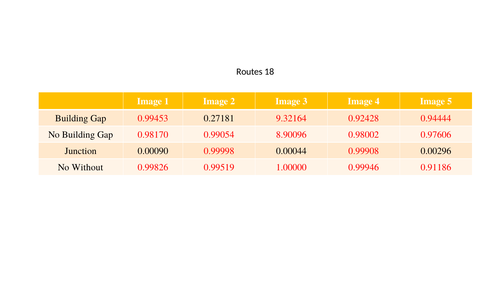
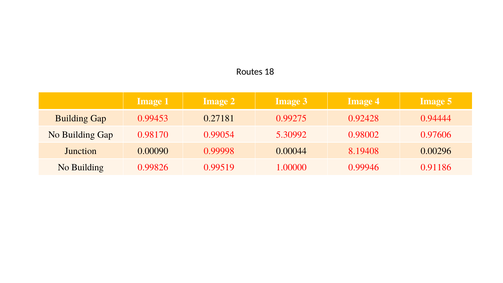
9.32164: 9.32164 -> 0.99275 (291, 118)
8.90096: 8.90096 -> 5.30992 (291, 135)
0.99908: 0.99908 -> 8.19408 (364, 151)
Without: Without -> Building (88, 167)
